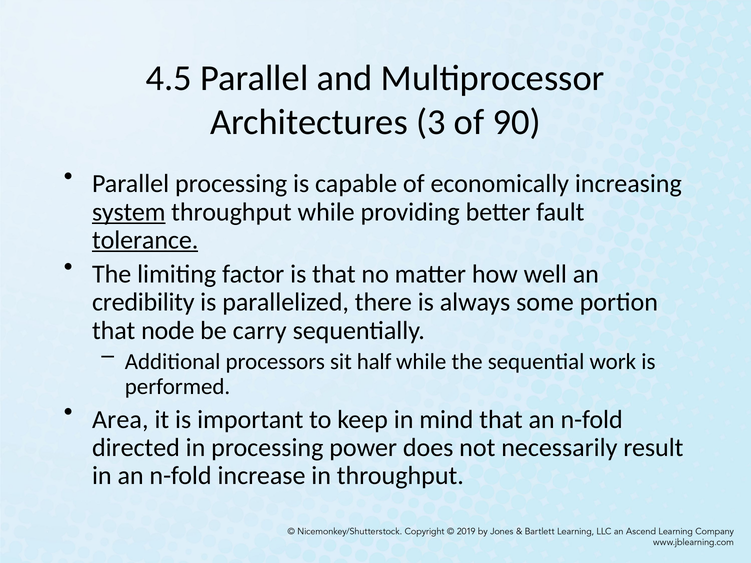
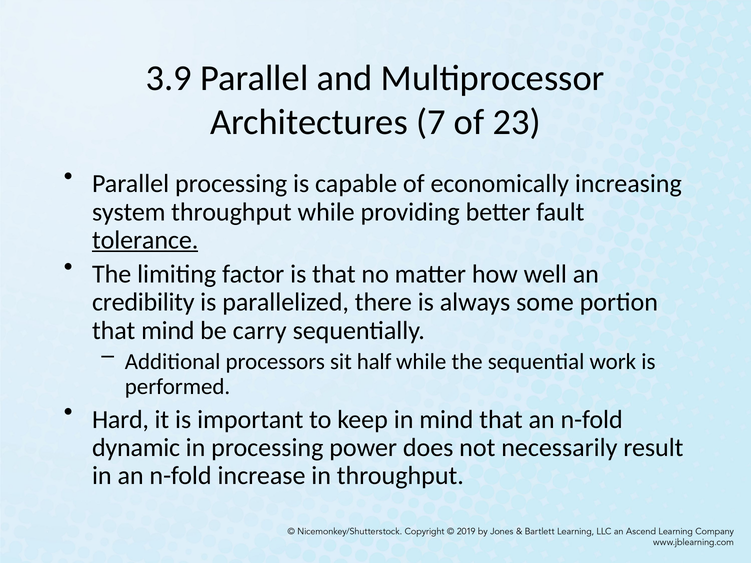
4.5: 4.5 -> 3.9 (169, 78)
3: 3 -> 7 (431, 122)
90: 90 -> 23 (517, 122)
system underline: present -> none (129, 212)
that node: node -> mind (168, 331)
Area: Area -> Hard (120, 420)
directed: directed -> dynamic (136, 448)
